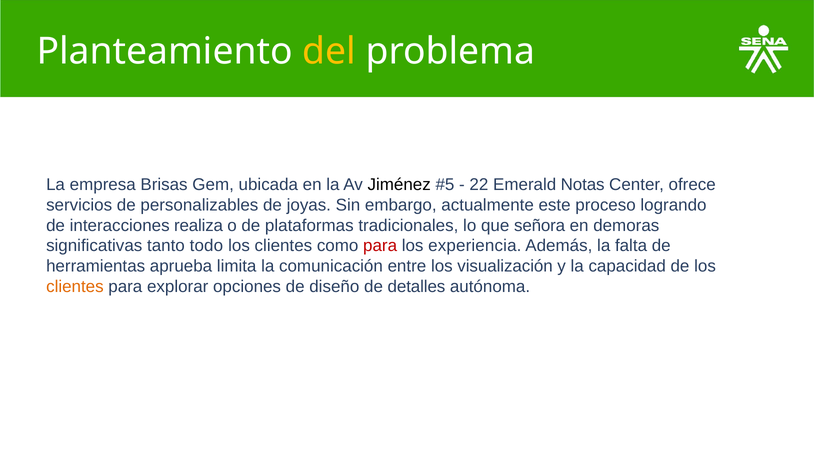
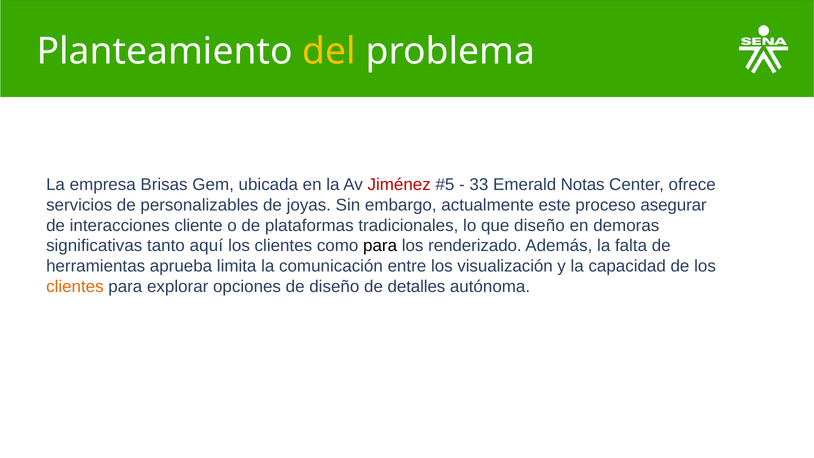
Jiménez colour: black -> red (399, 185)
22: 22 -> 33 (479, 185)
logrando: logrando -> asegurar (674, 205)
realiza: realiza -> cliente (199, 225)
que señora: señora -> diseño (539, 225)
todo: todo -> aquí (206, 246)
para colour: red -> black (380, 246)
experiencia: experiencia -> renderizado (475, 246)
